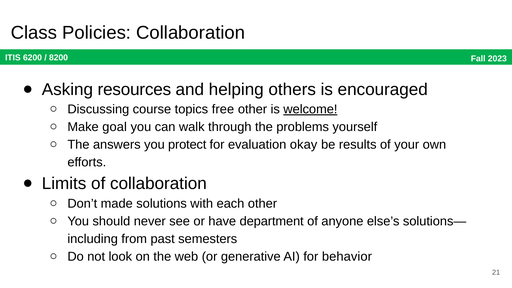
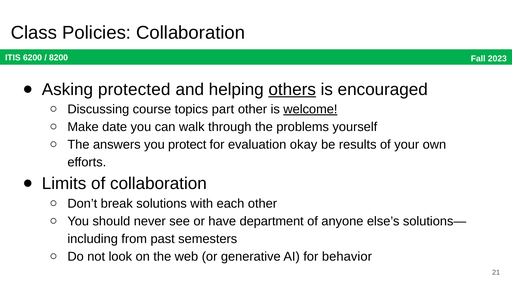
resources: resources -> protected (134, 89)
others underline: none -> present (292, 89)
free: free -> part (223, 109)
goal: goal -> date (115, 127)
made: made -> break (117, 204)
